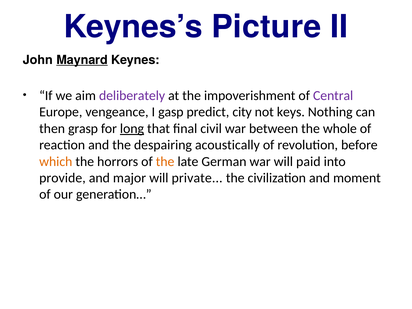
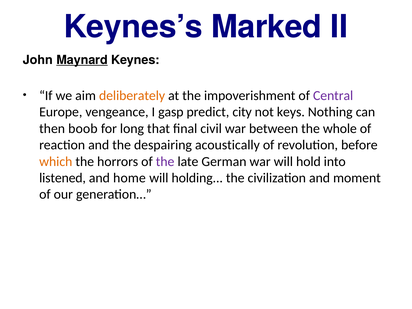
Picture: Picture -> Marked (267, 27)
deliberately colour: purple -> orange (132, 96)
grasp: grasp -> boob (83, 129)
long underline: present -> none (132, 129)
the colour: orange -> purple (165, 161)
paid: paid -> hold (308, 161)
provide: provide -> listened (63, 178)
major: major -> home (129, 178)
private: private -> holding (197, 178)
